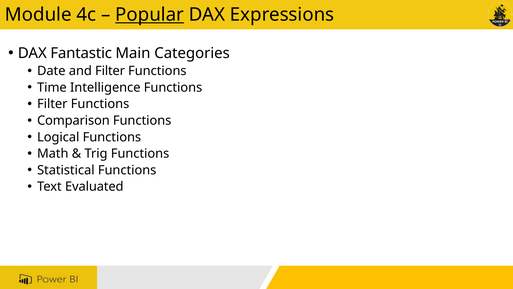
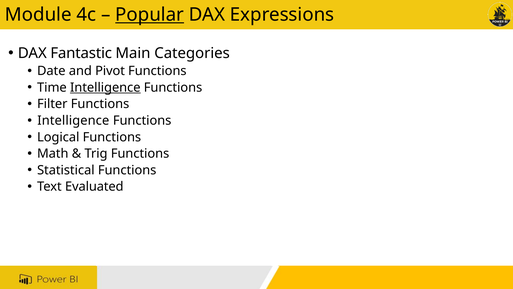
and Filter: Filter -> Pivot (110, 71)
Intelligence underline: none -> present (105, 87)
Comparison: Comparison -> Intelligence (73, 120)
